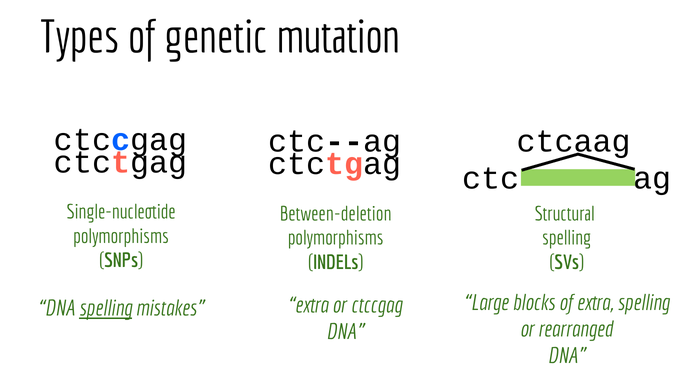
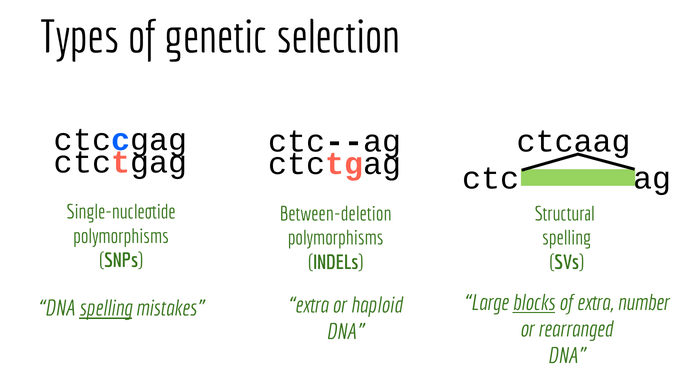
mutation: mutation -> selection (338, 37)
blocks underline: none -> present (534, 303)
extra spelling: spelling -> number (643, 303)
or ctccgag: ctccgag -> haploid (377, 306)
